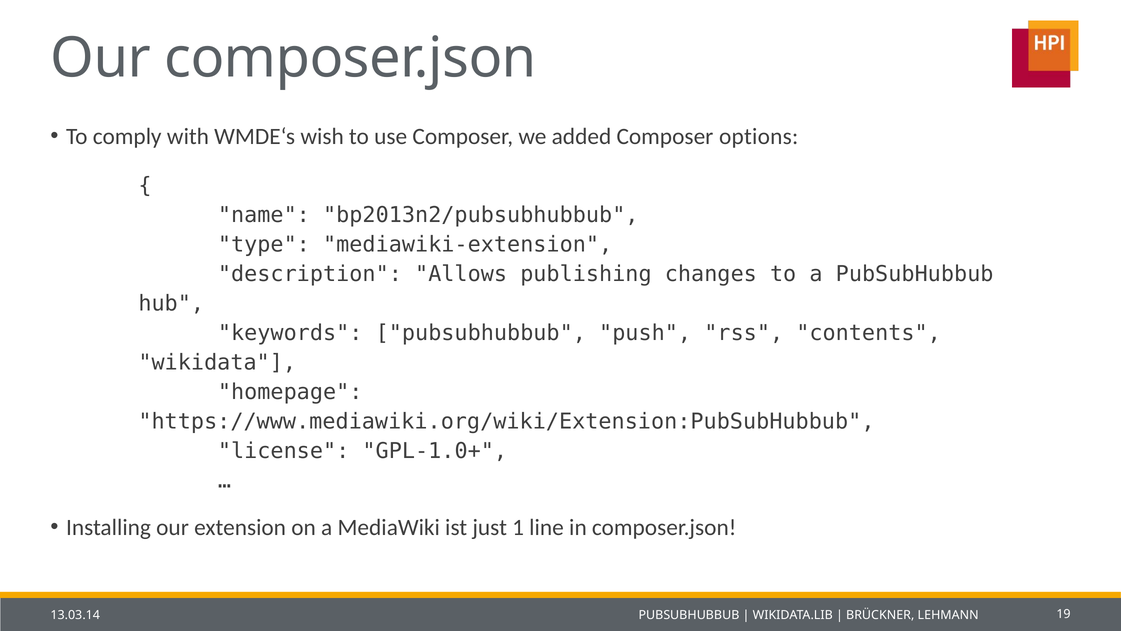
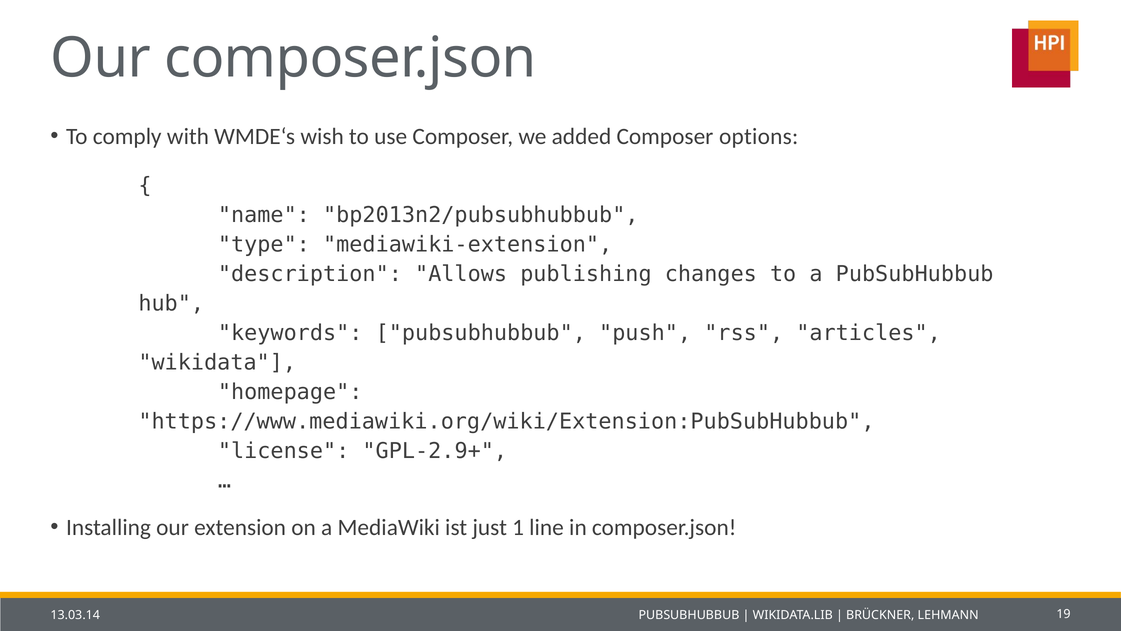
contents: contents -> articles (869, 333)
GPL-1.0+: GPL-1.0+ -> GPL-2.9+ (435, 451)
